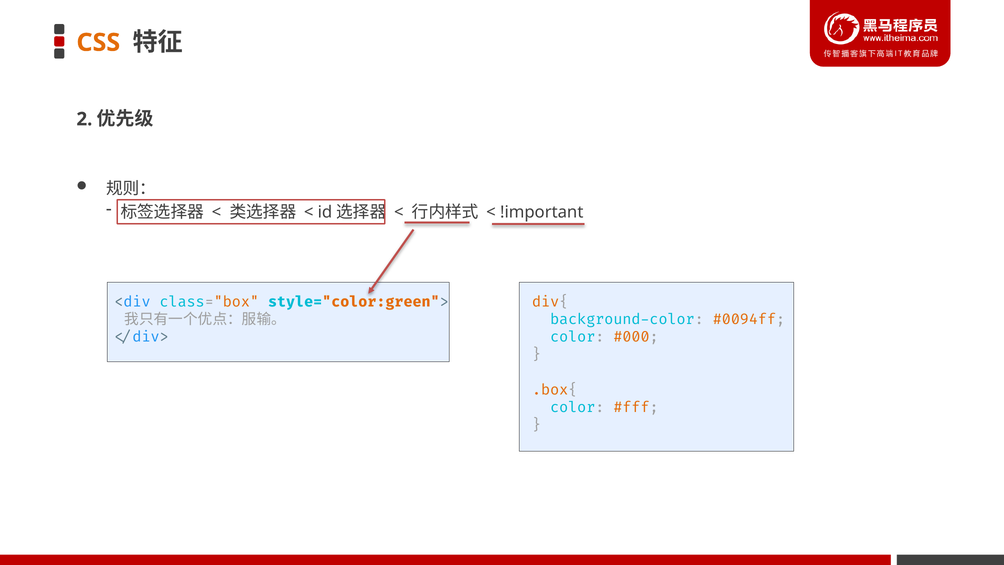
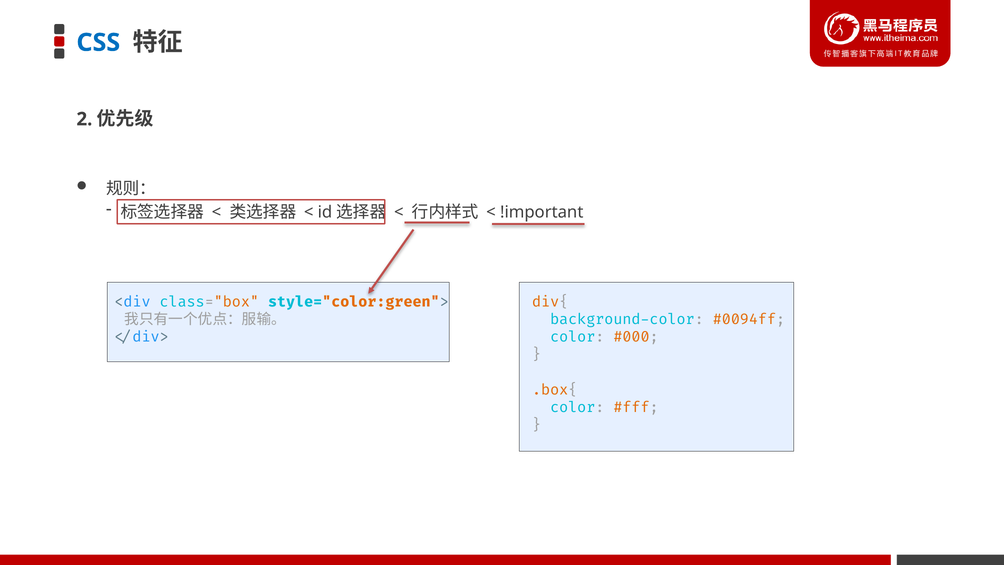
CSS colour: orange -> blue (98, 43)
